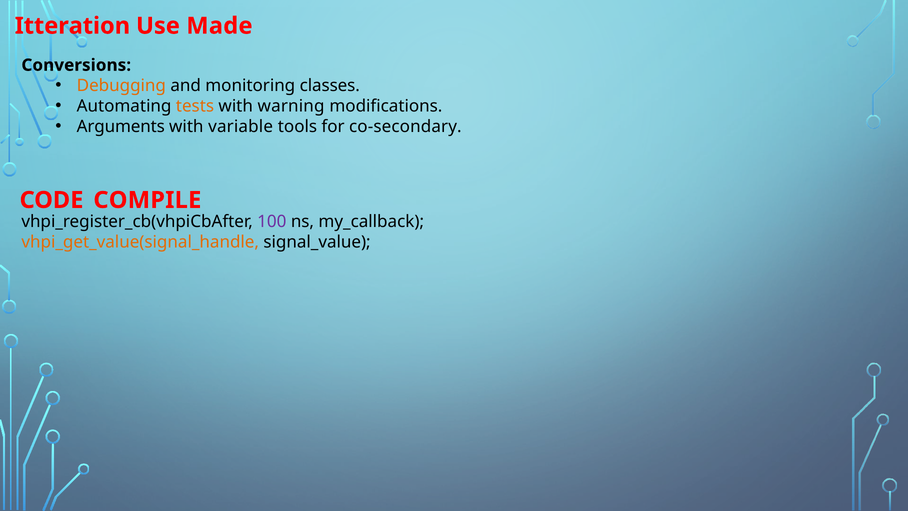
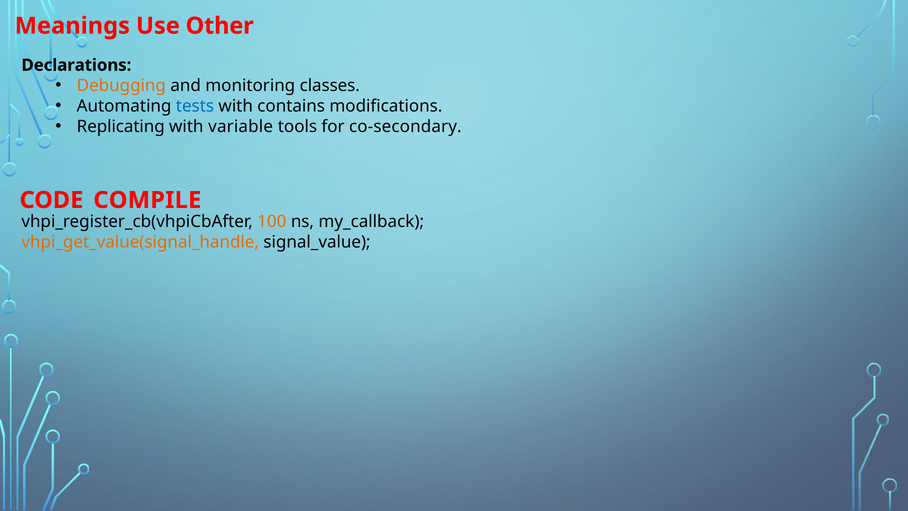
Itteration: Itteration -> Meanings (72, 26)
Made: Made -> Other (220, 26)
Conversions: Conversions -> Declarations (76, 65)
tests colour: orange -> blue (195, 106)
warning: warning -> contains (291, 106)
Arguments: Arguments -> Replicating (121, 126)
100 colour: purple -> orange (272, 222)
